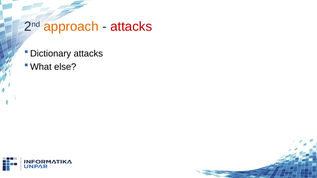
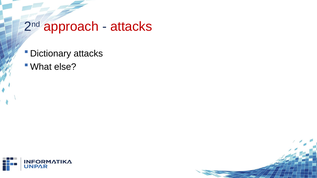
approach colour: orange -> red (71, 27)
